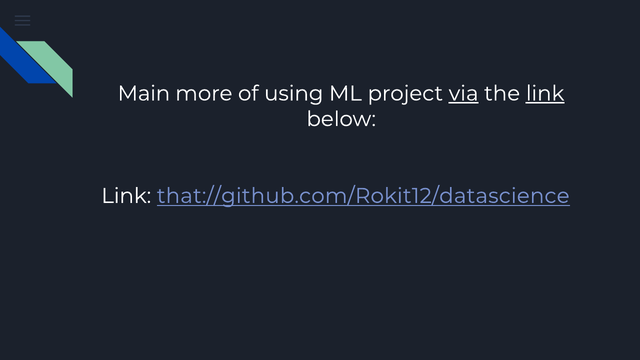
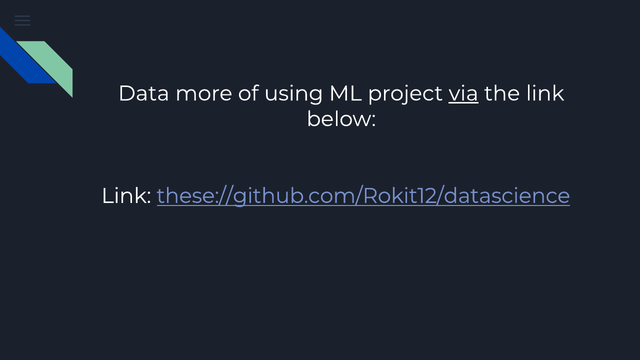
Main: Main -> Data (144, 93)
link underline: present -> none (545, 93)
that://github.com/Rokit12/datascience: that://github.com/Rokit12/datascience -> these://github.com/Rokit12/datascience (363, 196)
